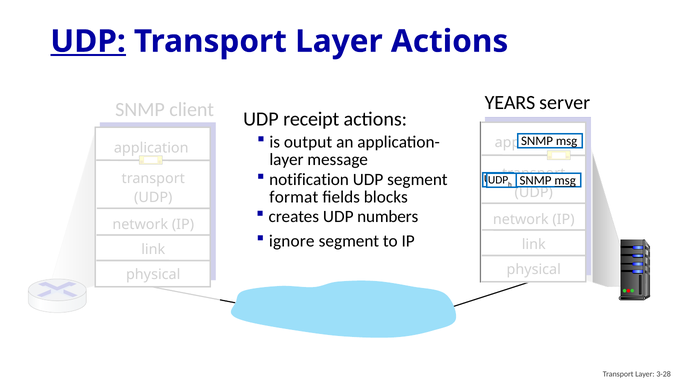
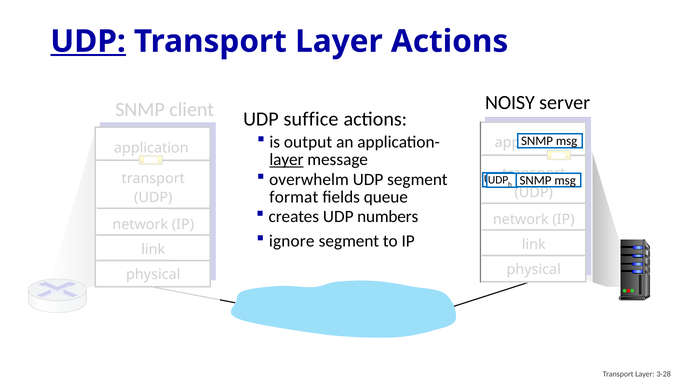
YEARS: YEARS -> NOISY (510, 103)
receipt: receipt -> suffice (311, 119)
layer underline: none -> present (286, 160)
notification: notification -> overwhelm (309, 180)
msg underline: present -> none (565, 181)
blocks: blocks -> queue (386, 197)
